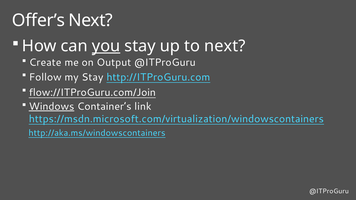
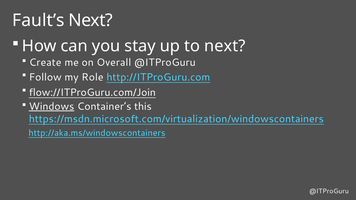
Offer’s: Offer’s -> Fault’s (38, 20)
you underline: present -> none (106, 46)
Output: Output -> Overall (114, 63)
my Stay: Stay -> Role (92, 77)
link: link -> this (143, 107)
